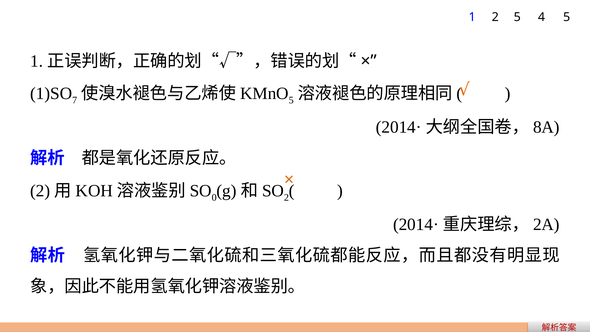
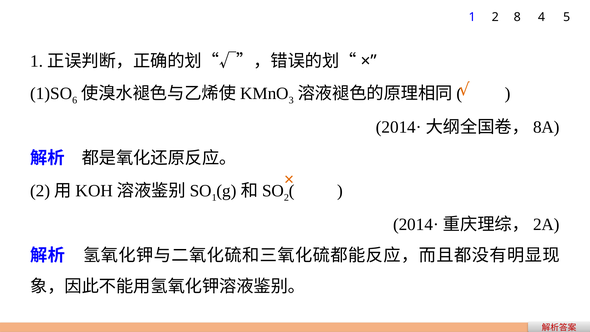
2 5: 5 -> 8 (517, 17)
7: 7 -> 6 (75, 100)
5: 5 -> 3 (291, 100)
0: 0 -> 1 (214, 197)
